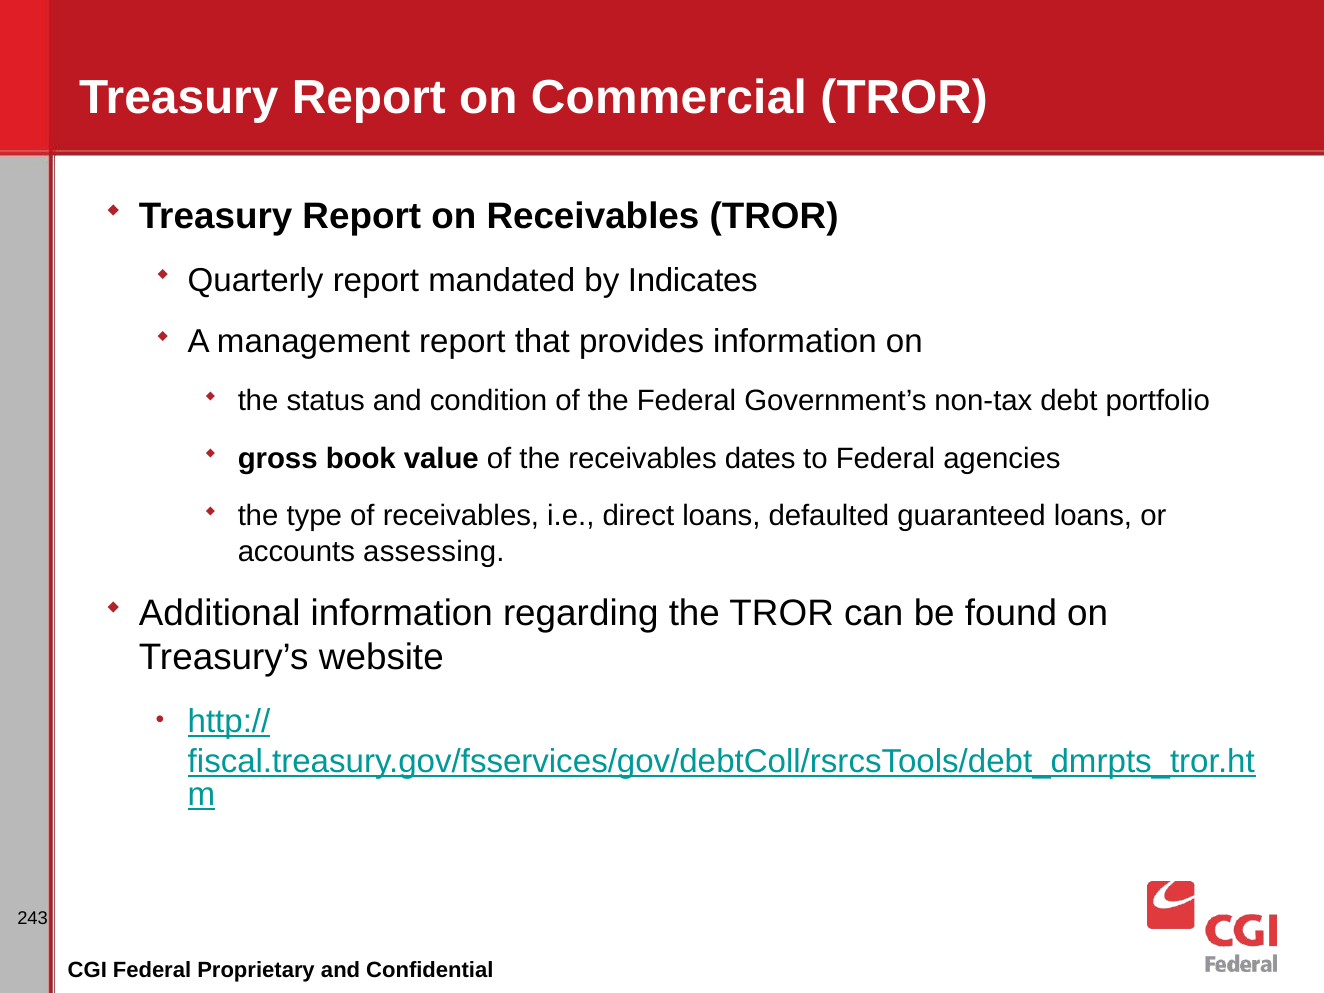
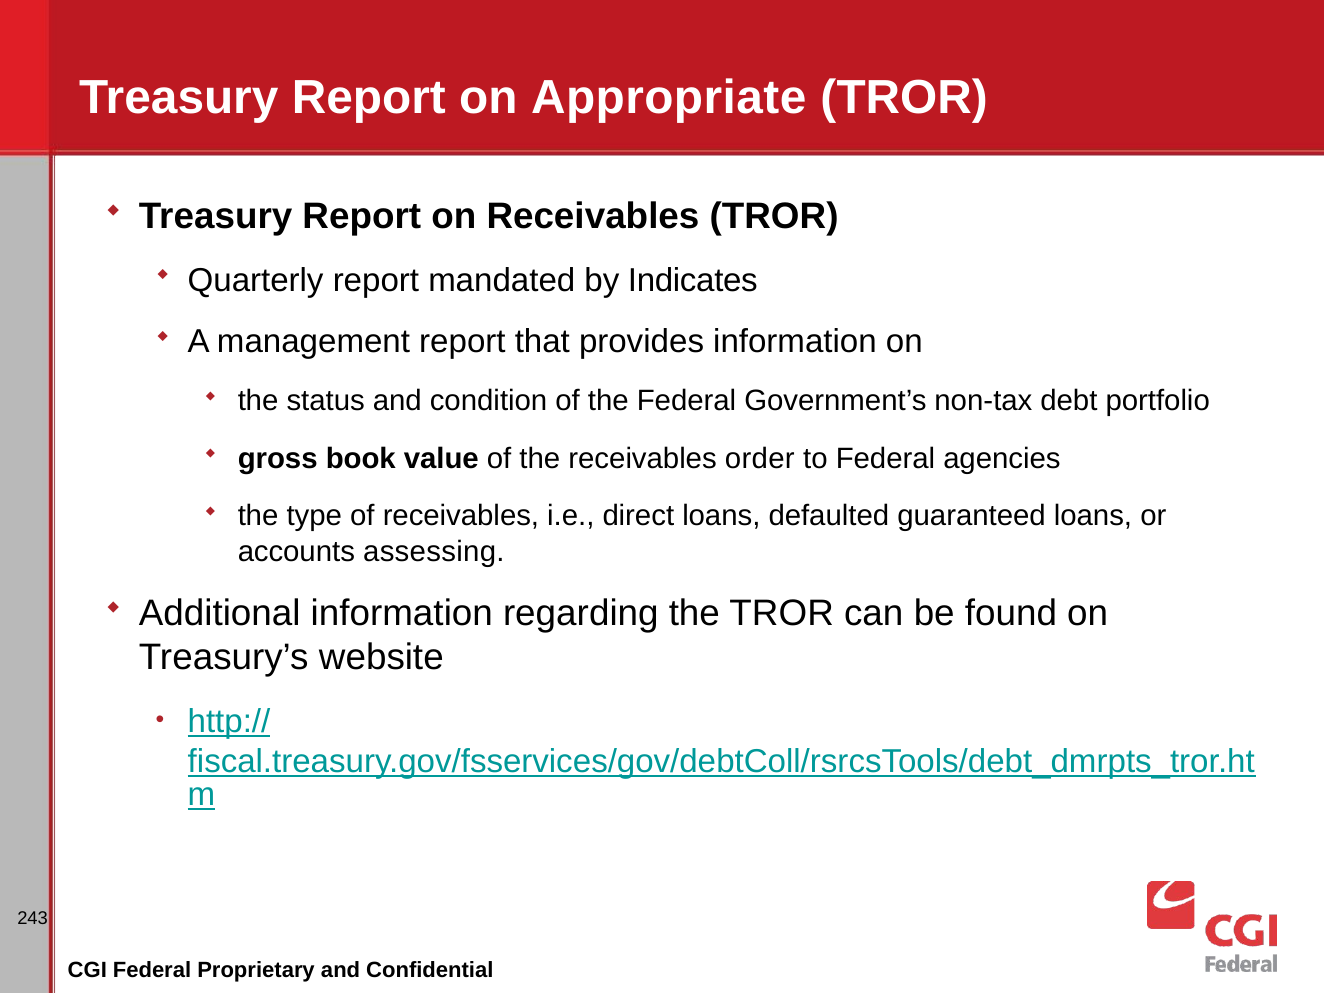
Commercial: Commercial -> Appropriate (669, 98)
dates: dates -> order (760, 459)
